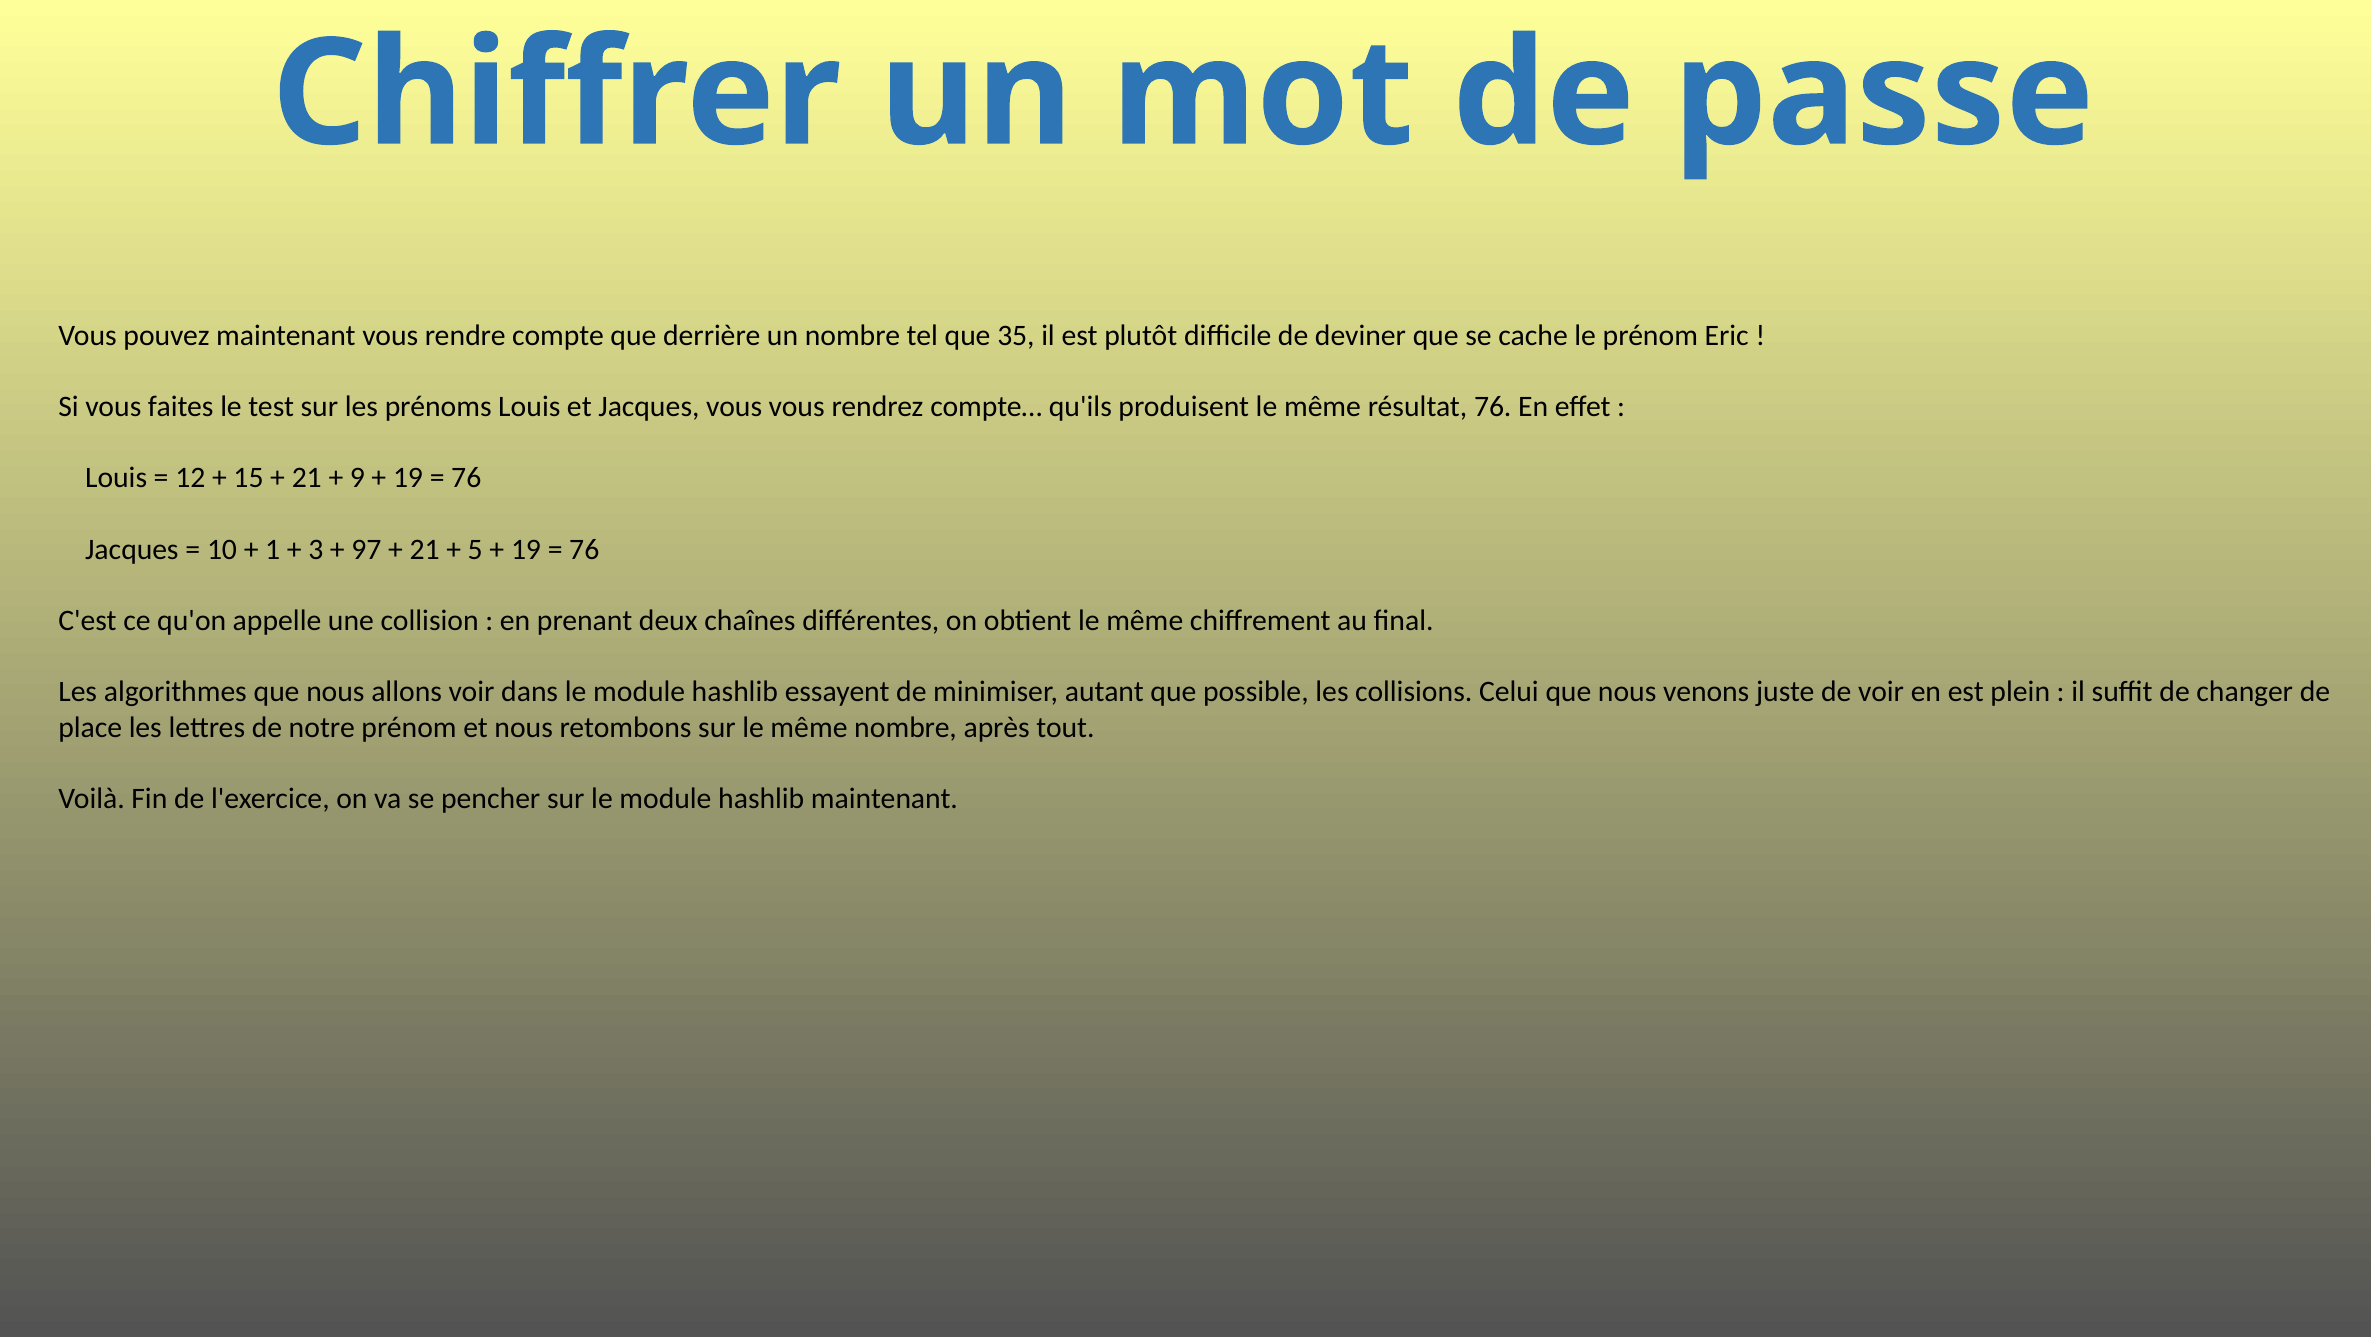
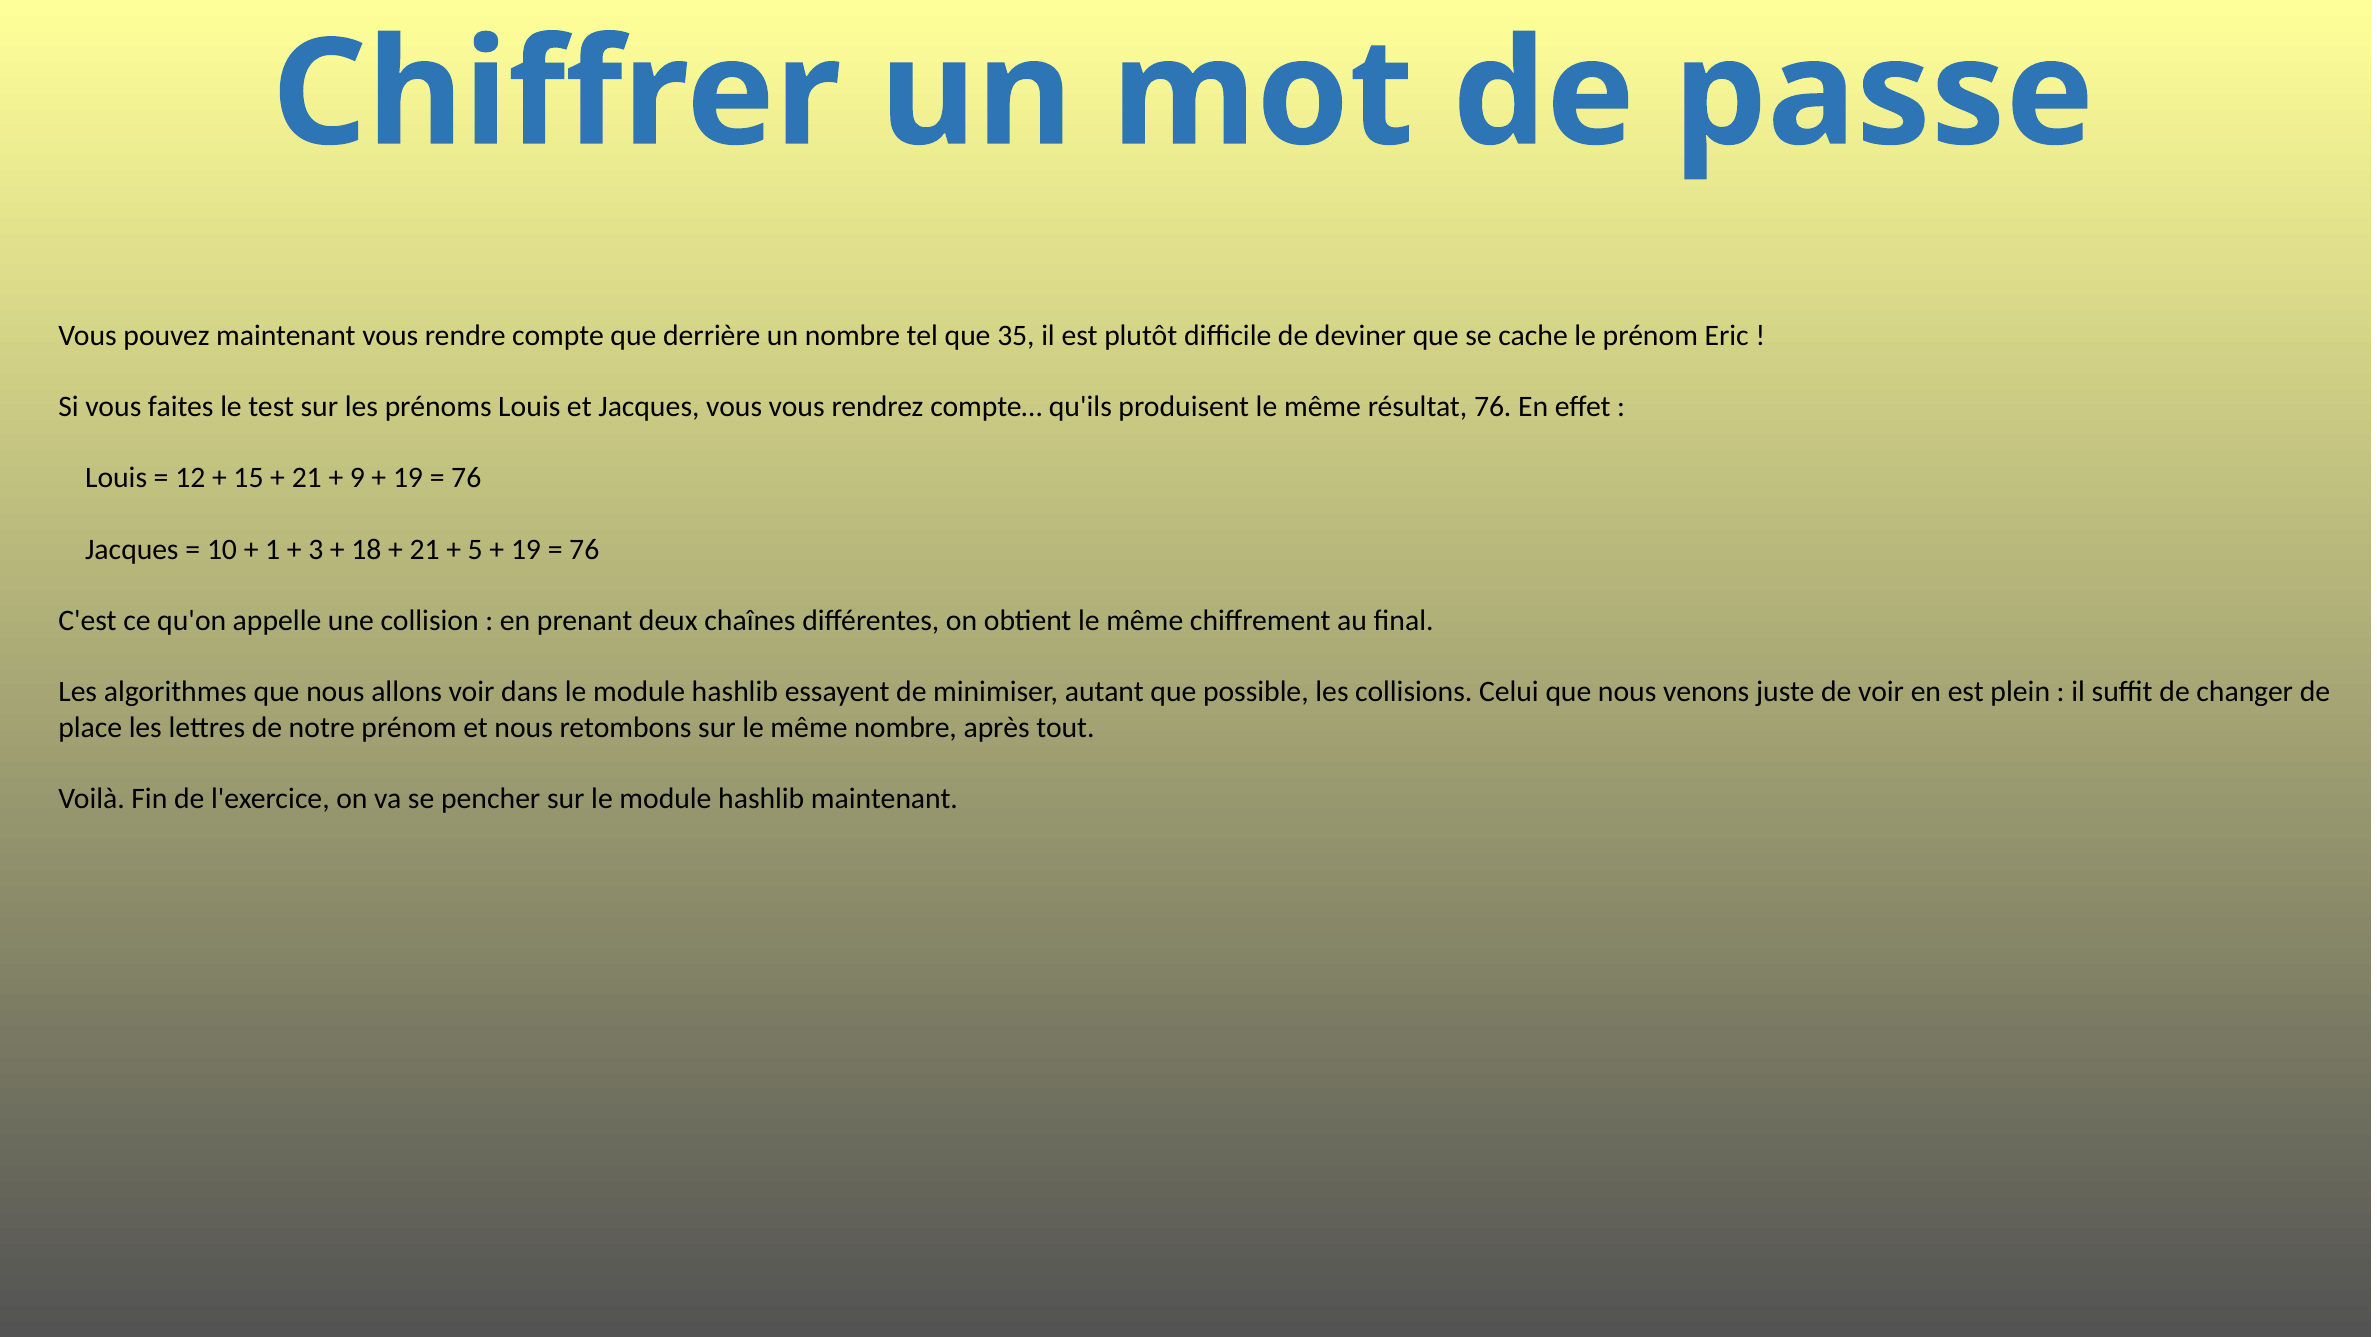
97: 97 -> 18 (366, 550)
